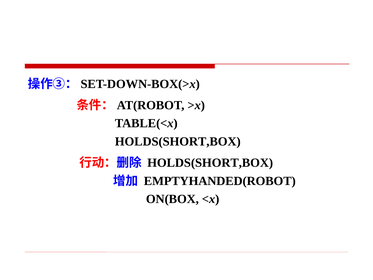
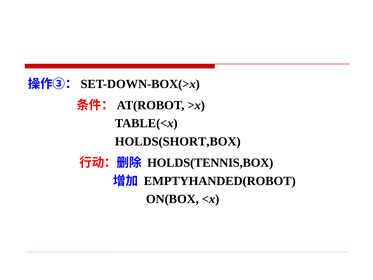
HOLDS(SHORT,BOX: HOLDS(SHORT,BOX -> HOLDS(TENNIS,BOX (210, 163)
